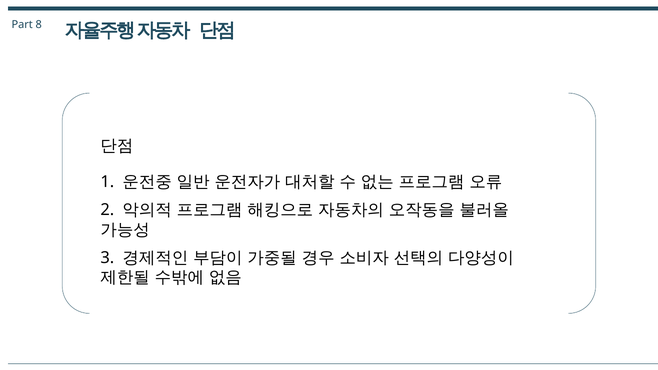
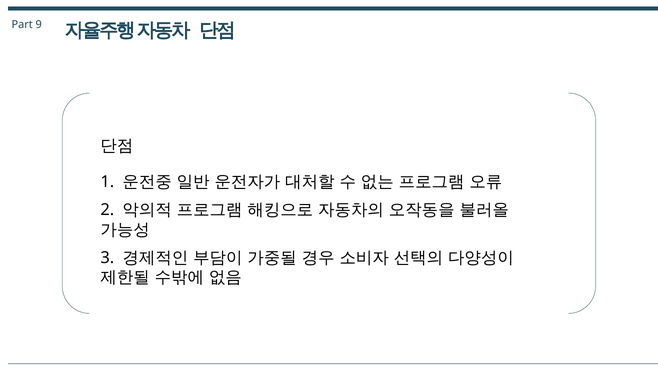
8: 8 -> 9 (39, 24)
